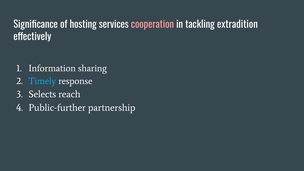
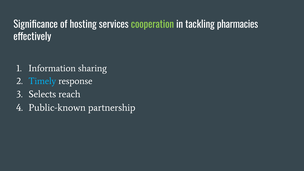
cooperation colour: pink -> light green (152, 25)
extradition: extradition -> pharmacies (238, 25)
Public-further: Public-further -> Public-known (57, 108)
